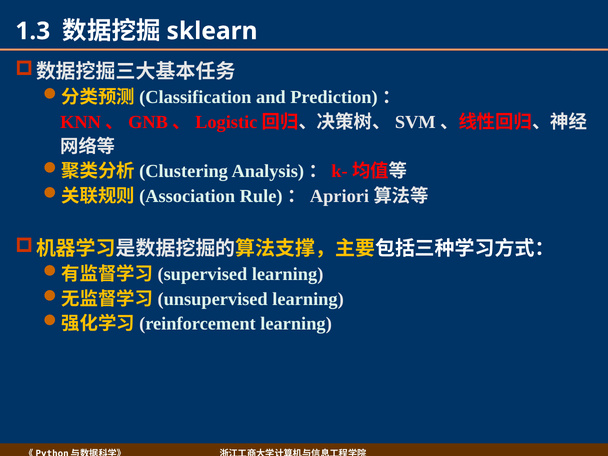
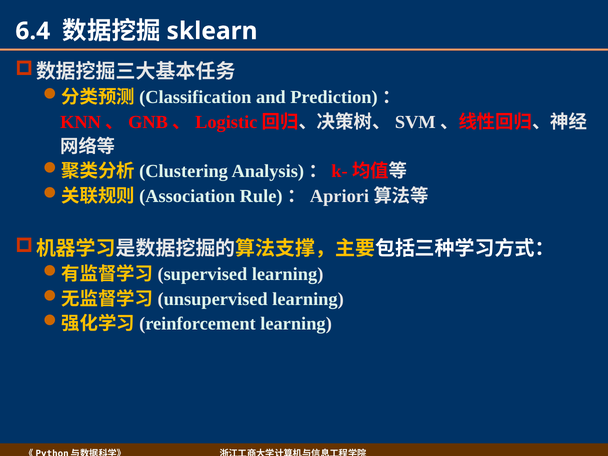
1.3: 1.3 -> 6.4 (33, 31)
